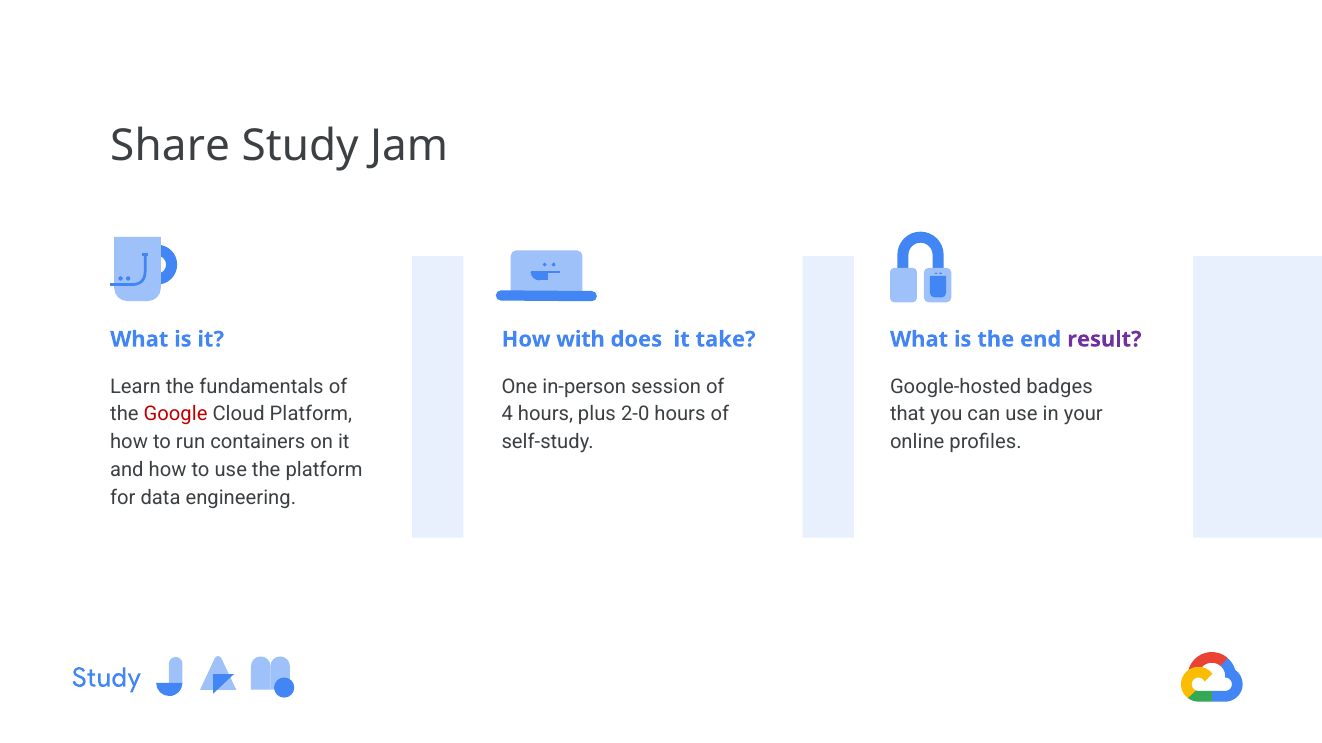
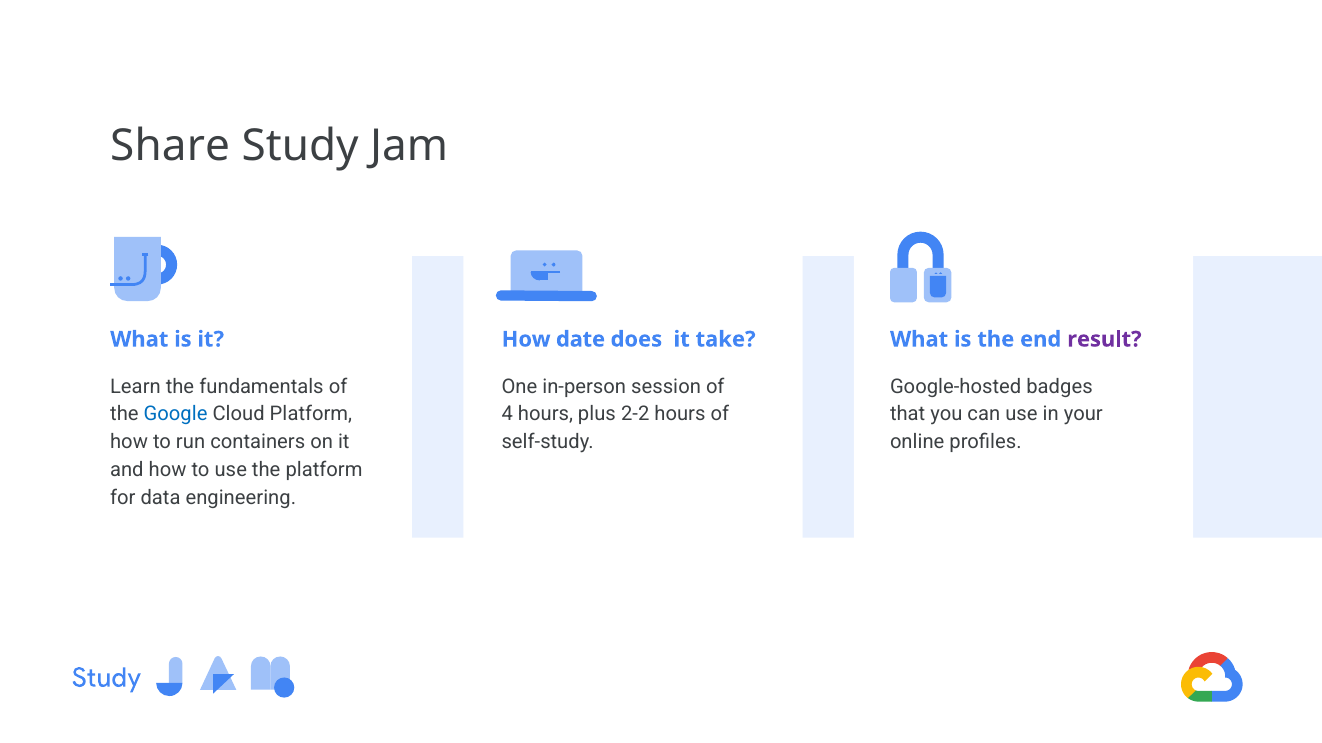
with: with -> date (581, 340)
Google colour: red -> blue (176, 415)
2-0: 2-0 -> 2-2 (635, 415)
